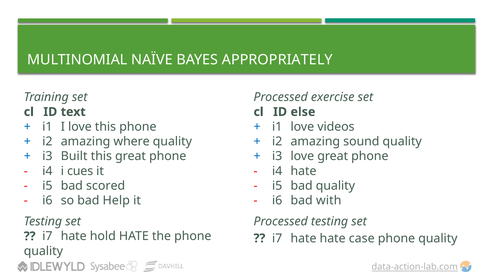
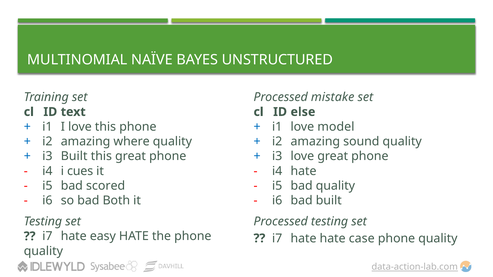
APPROPRIATELY: APPROPRIATELY -> UNSTRUCTURED (277, 60)
exercise: exercise -> mistake (333, 97)
videos: videos -> model (336, 127)
Help: Help -> Both (116, 201)
bad with: with -> built (329, 201)
hold: hold -> easy (103, 236)
